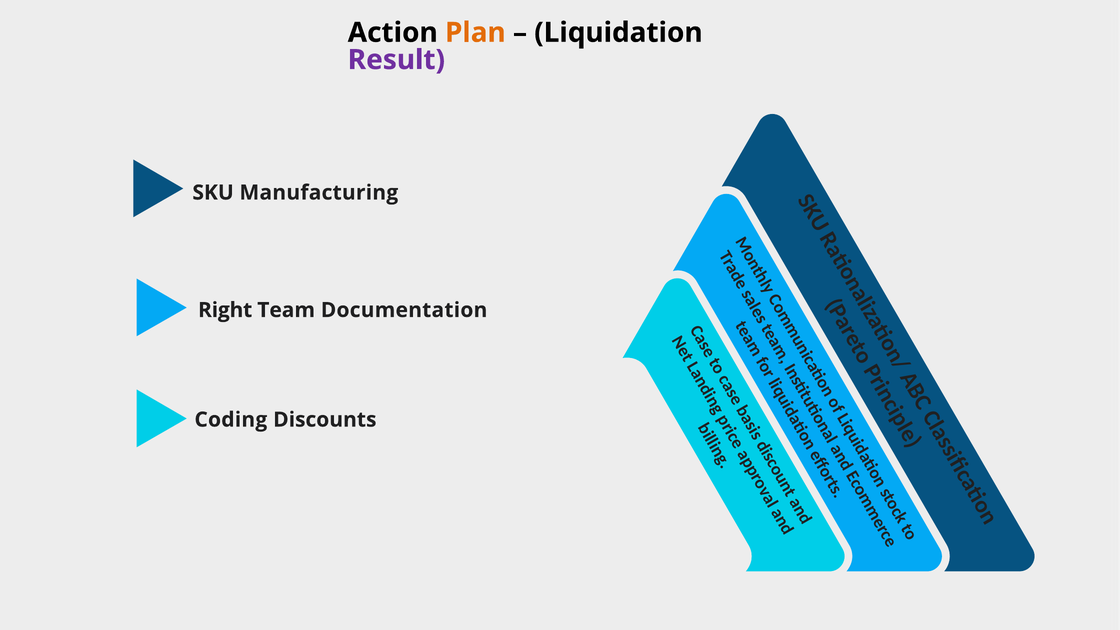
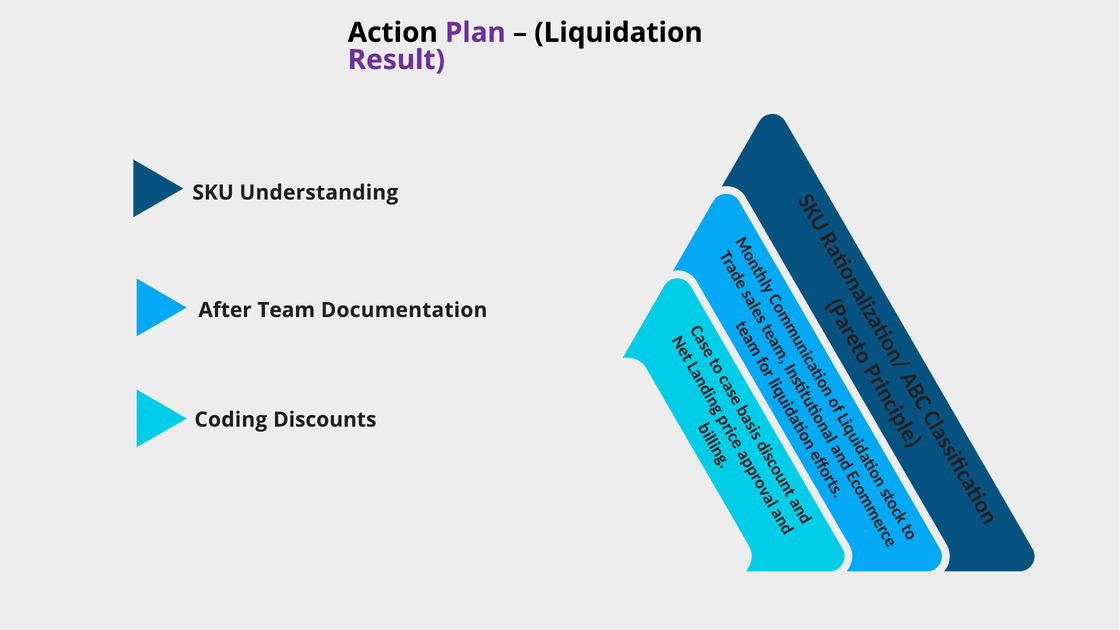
Plan colour: orange -> purple (475, 33)
Manufacturing: Manufacturing -> Understanding (319, 193)
Right: Right -> After (225, 310)
